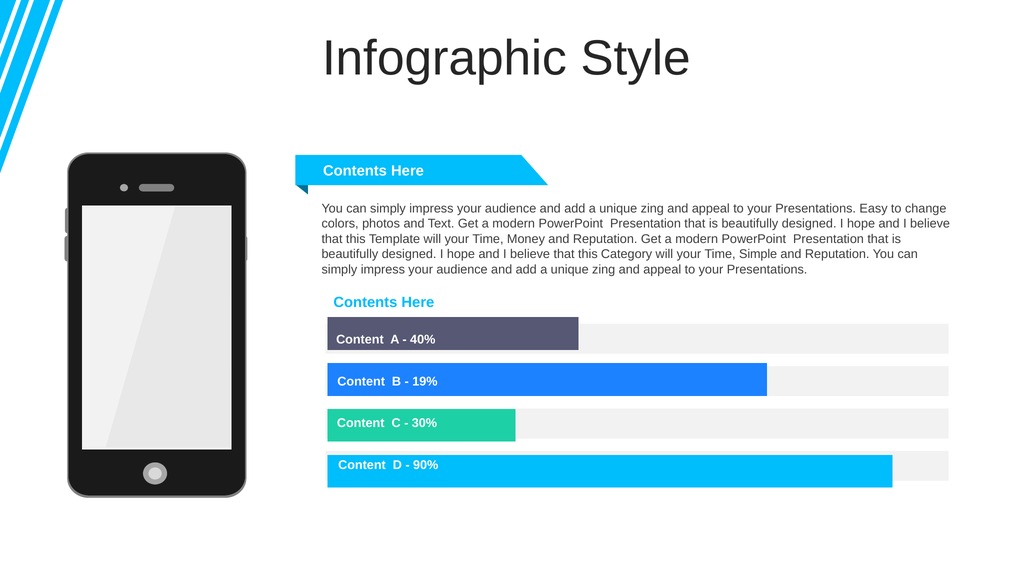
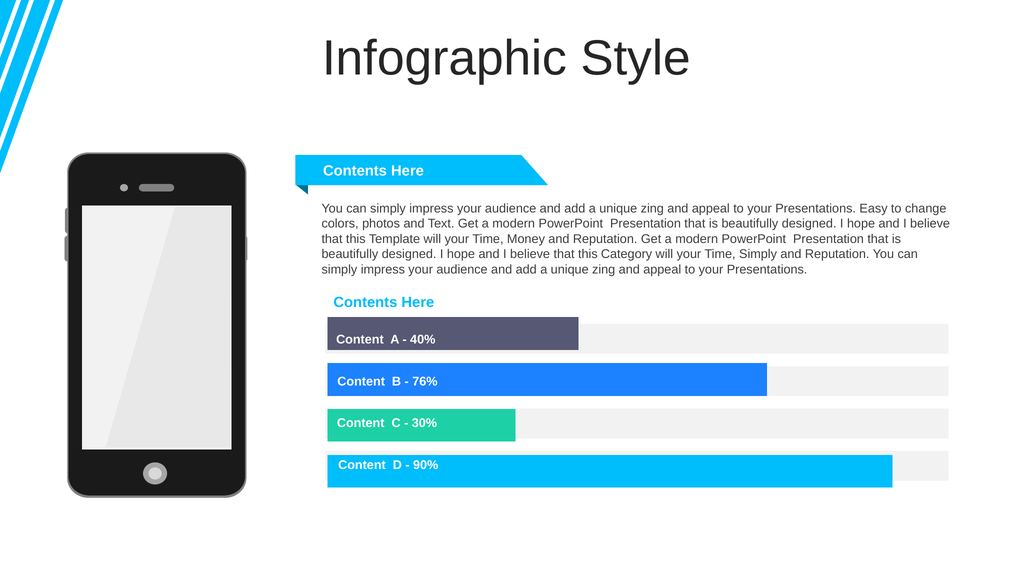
Time Simple: Simple -> Simply (758, 254)
19%: 19% -> 76% (425, 381)
